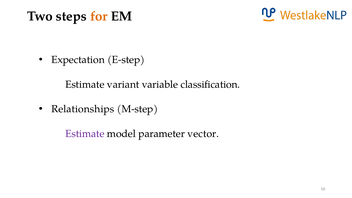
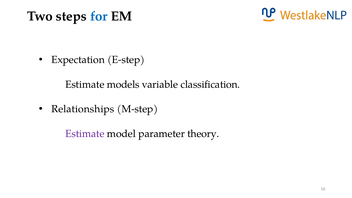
for colour: orange -> blue (99, 16)
variant: variant -> models (123, 84)
vector: vector -> theory (203, 134)
